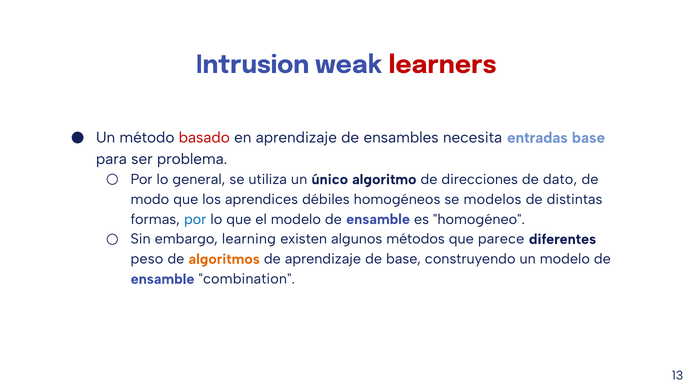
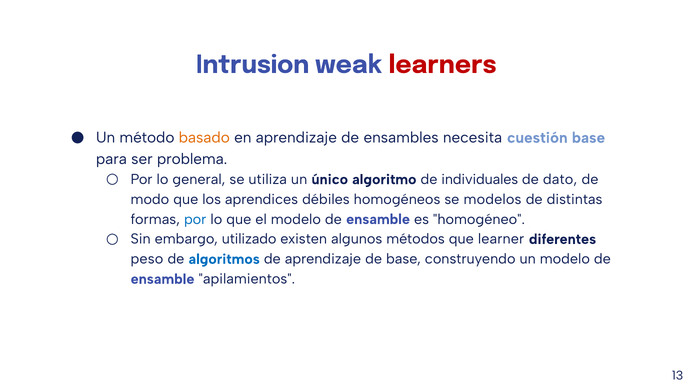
basado colour: red -> orange (204, 138)
entradas: entradas -> cuestión (537, 138)
direcciones: direcciones -> individuales (480, 179)
learning: learning -> utilizado (249, 239)
parece: parece -> learner (501, 239)
algoritmos colour: orange -> blue (224, 259)
combination: combination -> apilamientos (247, 279)
